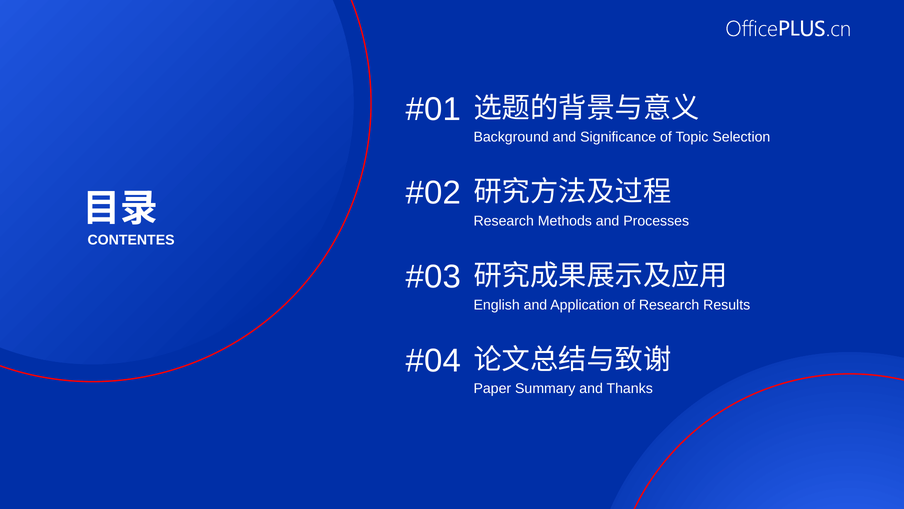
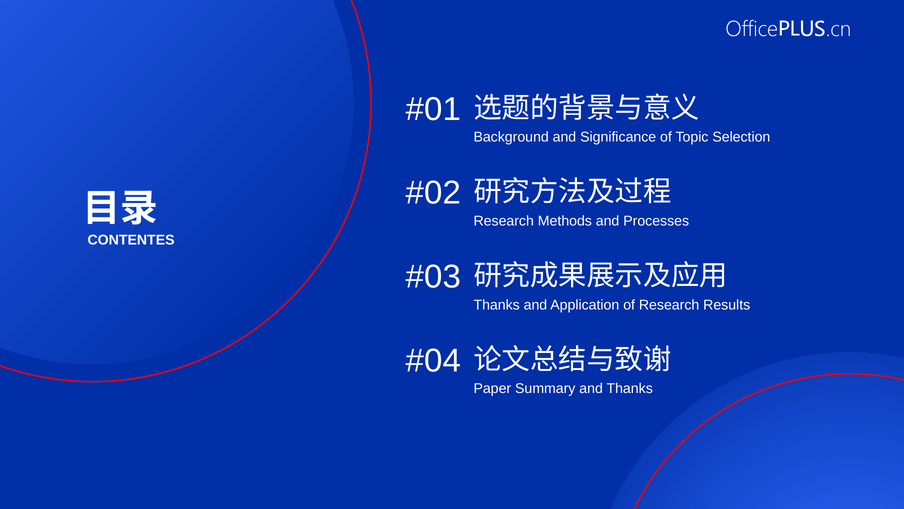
English: English -> Thanks (497, 305)
